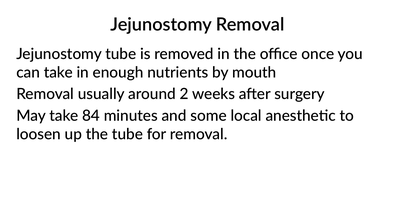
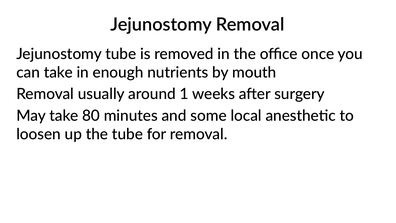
2: 2 -> 1 (184, 94)
84: 84 -> 80 (91, 116)
